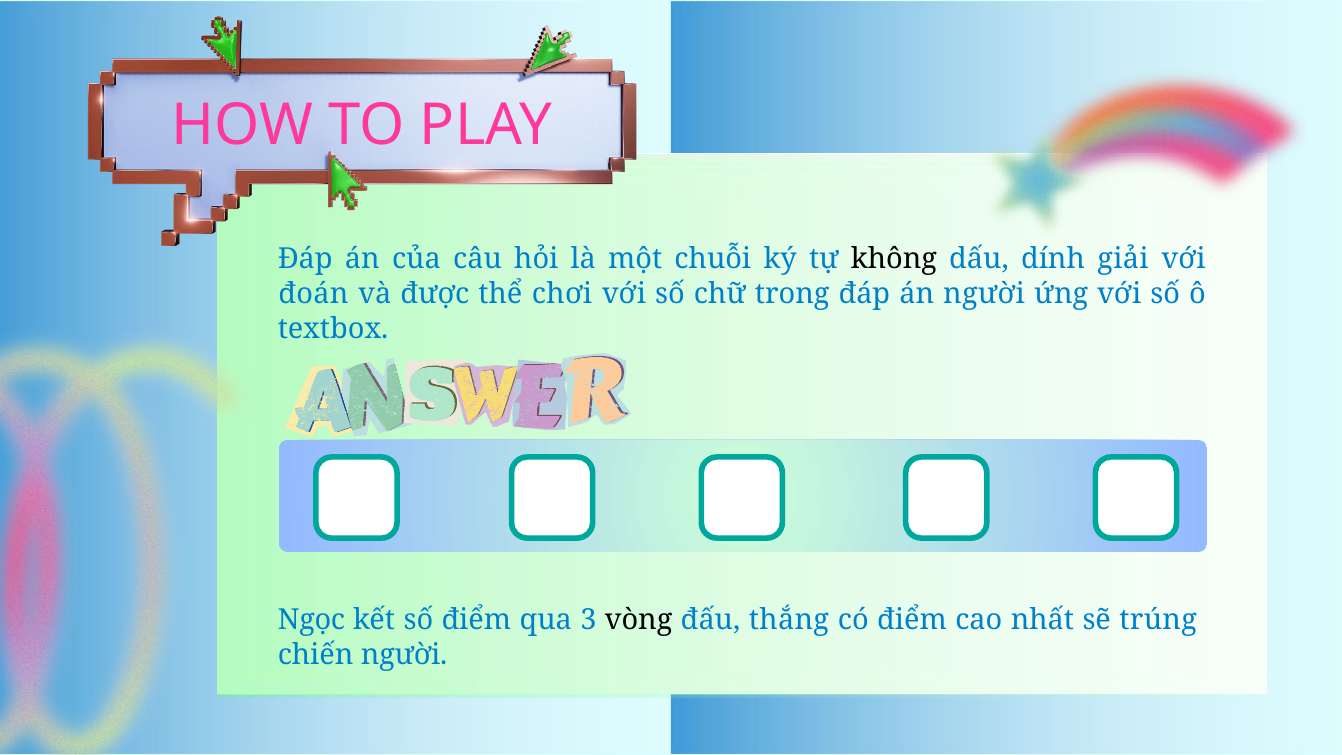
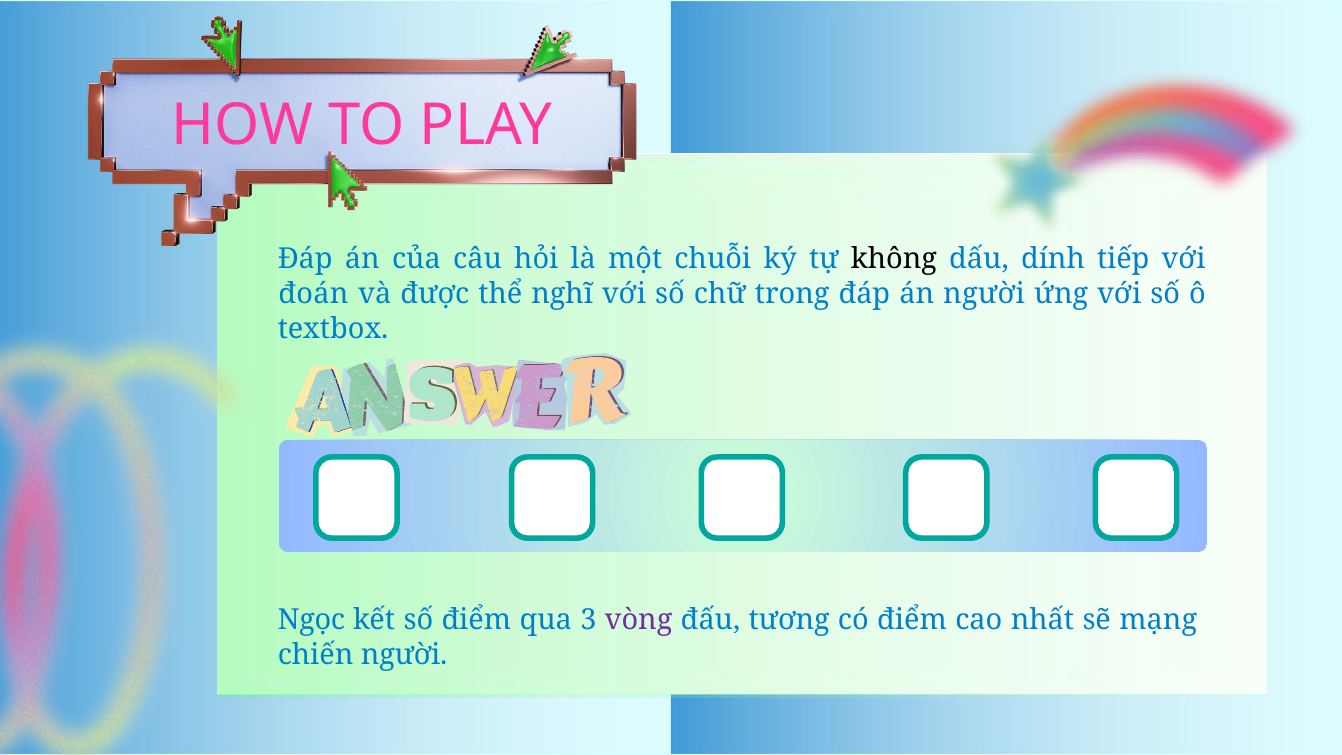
giải: giải -> tiếp (1123, 259)
chơi: chơi -> nghĩ (562, 294)
vòng colour: black -> purple (639, 620)
thắng: thắng -> tương (789, 620)
trúng: trúng -> mạng (1158, 620)
